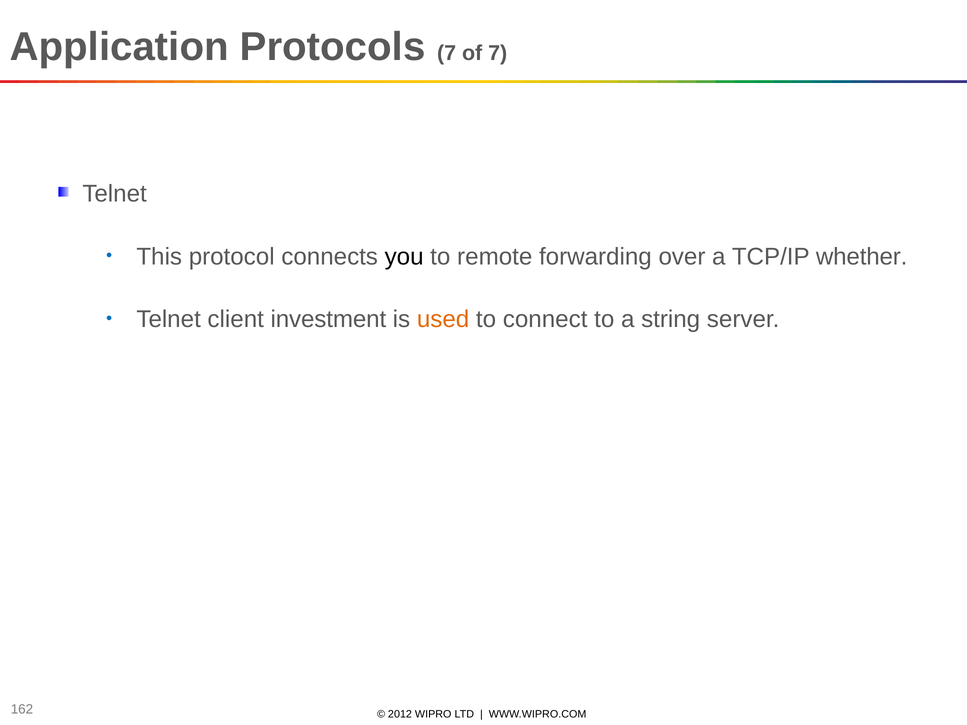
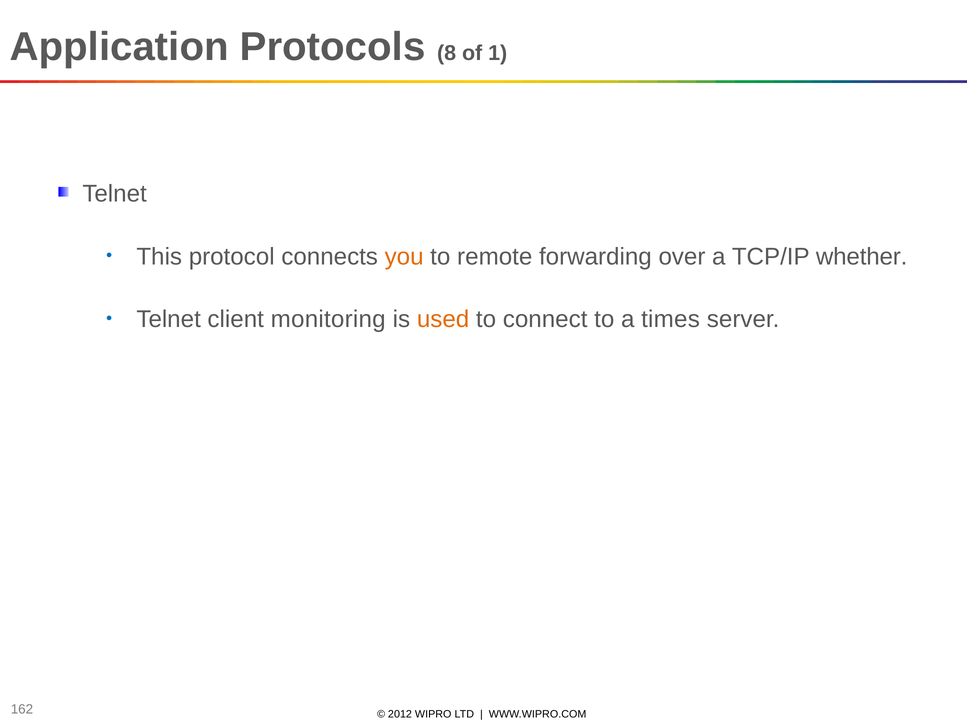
Protocols 7: 7 -> 8 (447, 53)
of 7: 7 -> 1 (498, 53)
you colour: black -> orange (404, 257)
investment: investment -> monitoring (328, 320)
string: string -> times (671, 320)
